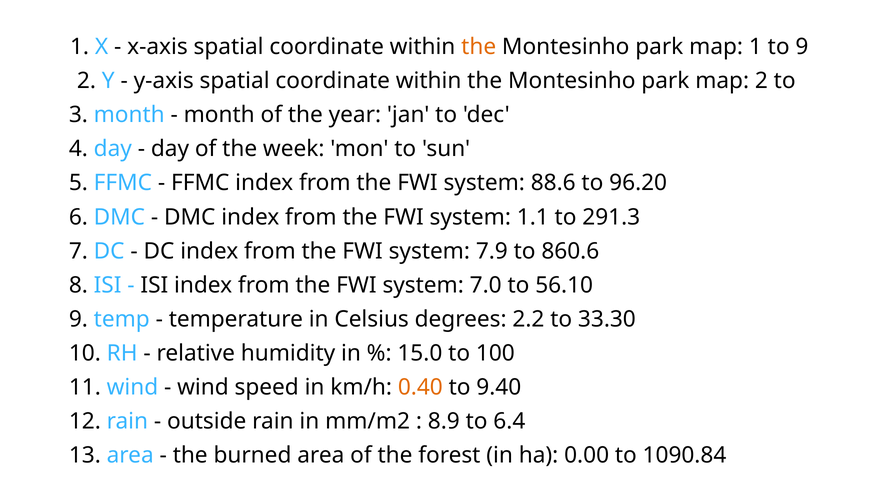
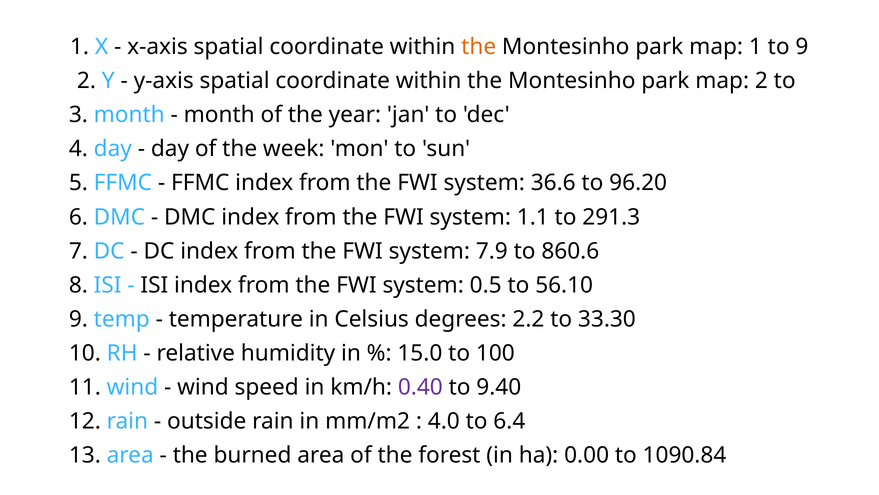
88.6: 88.6 -> 36.6 (553, 183)
7.0: 7.0 -> 0.5 (486, 285)
0.40 colour: orange -> purple (420, 387)
8.9: 8.9 -> 4.0 (444, 421)
